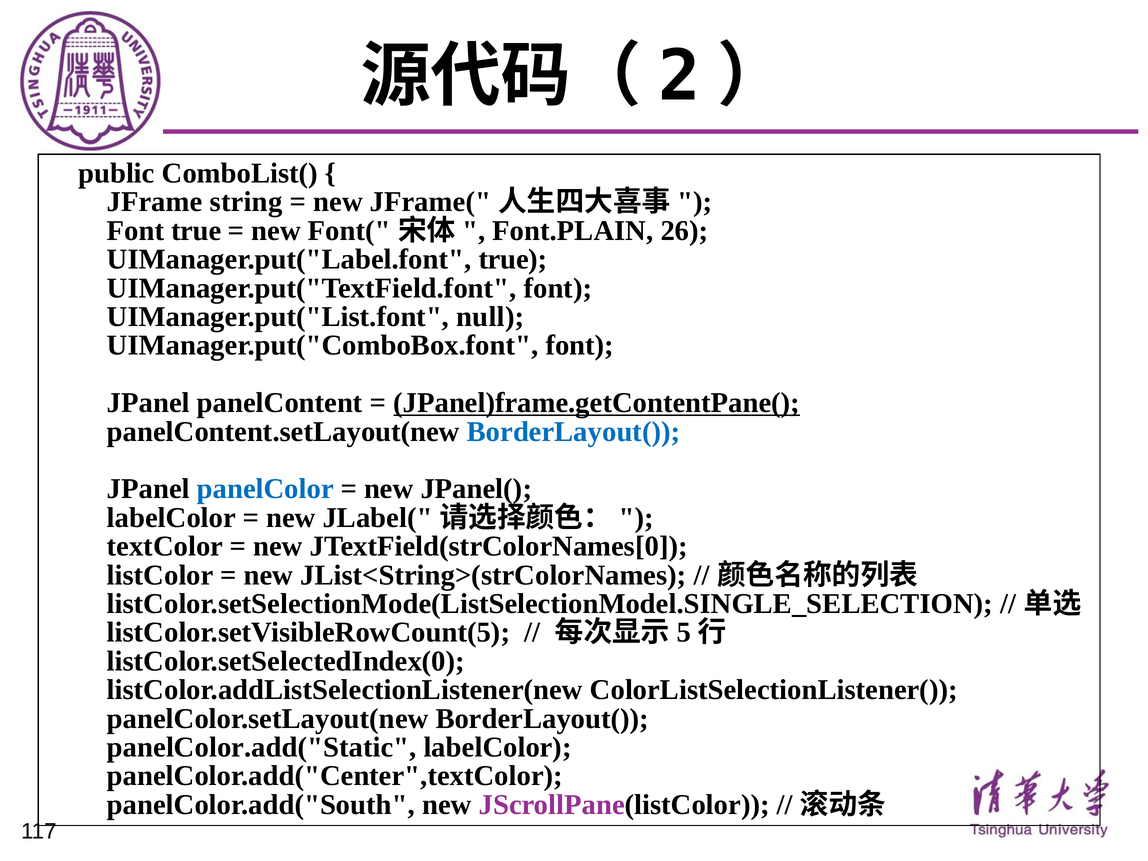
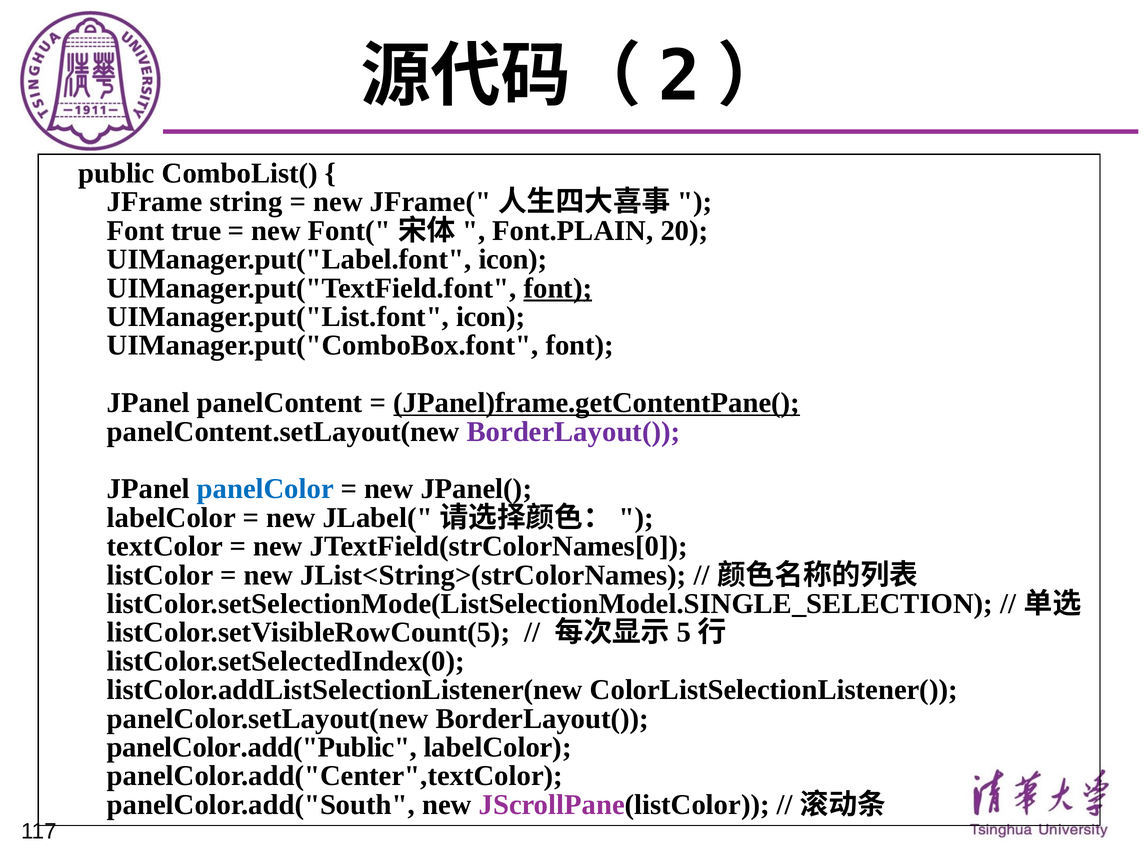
26: 26 -> 20 (684, 231)
UIManager.put("Label.font true: true -> icon (513, 259)
font underline: none -> present (558, 288)
UIManager.put("List.font null: null -> icon (491, 317)
BorderLayout( colour: blue -> purple (574, 432)
panelColor.add("Static: panelColor.add("Static -> panelColor.add("Public (262, 747)
